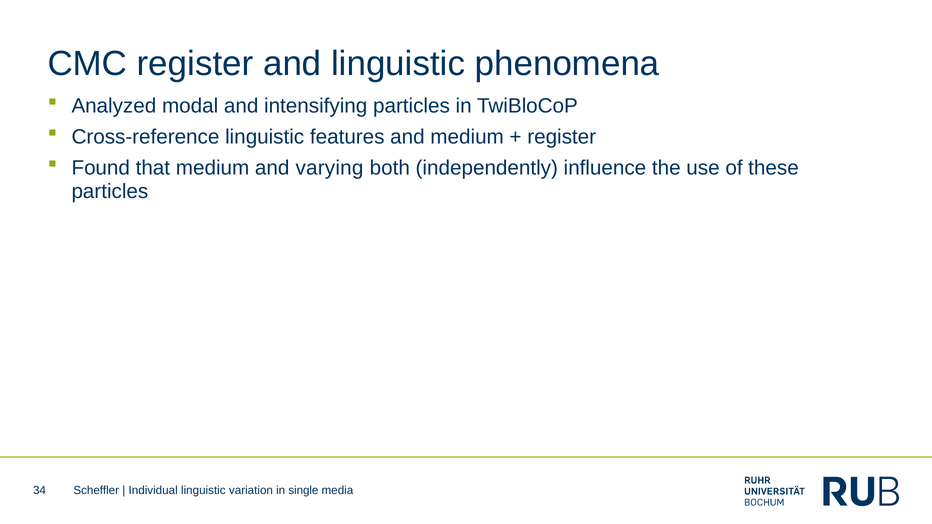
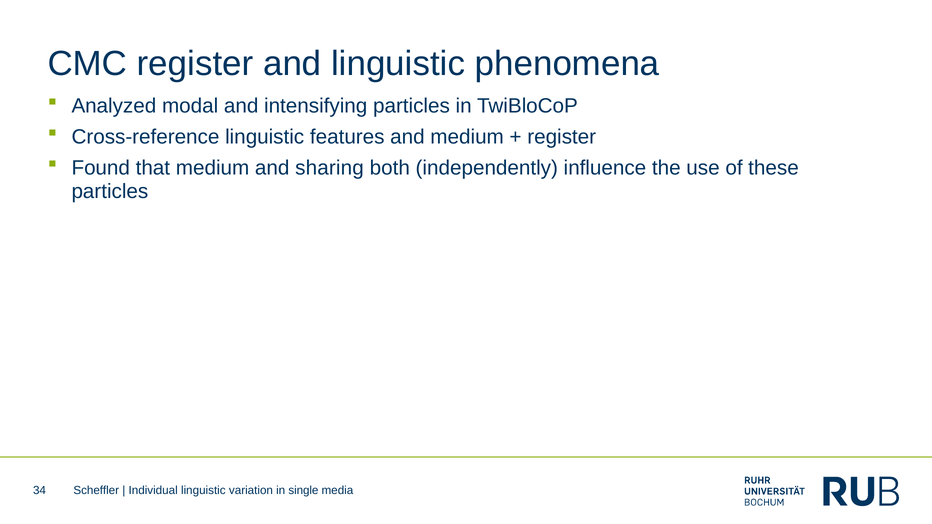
varying: varying -> sharing (330, 168)
